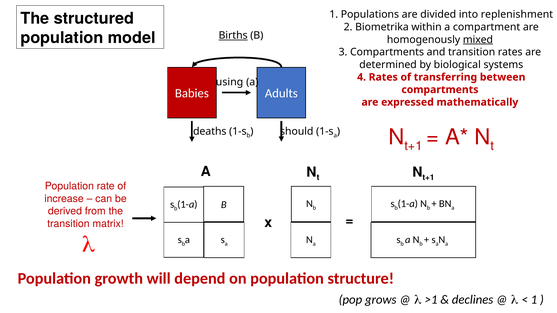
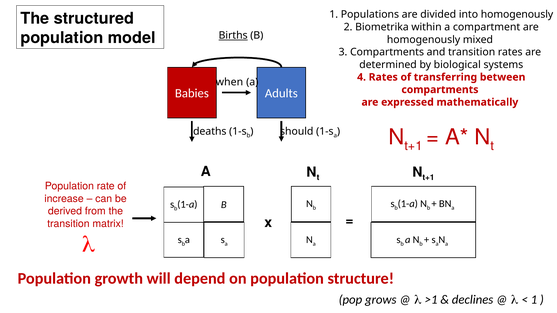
into replenishment: replenishment -> homogenously (517, 15)
mixed underline: present -> none (478, 40)
using: using -> when (230, 82)
